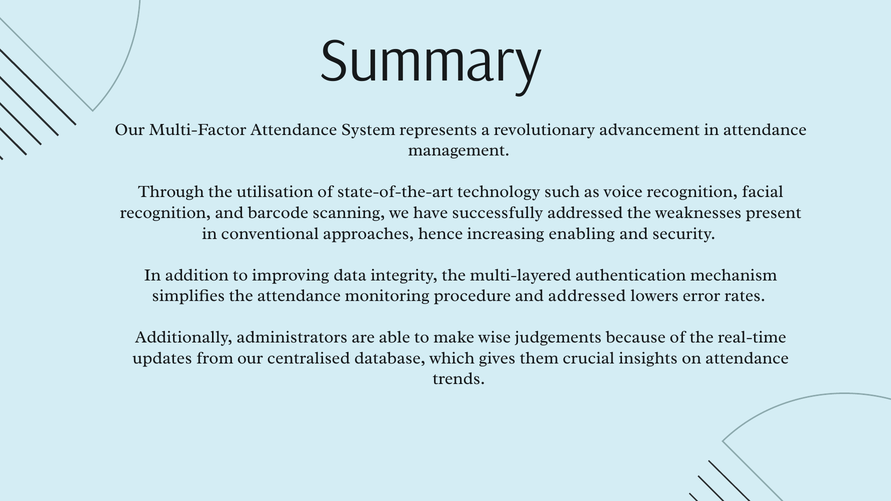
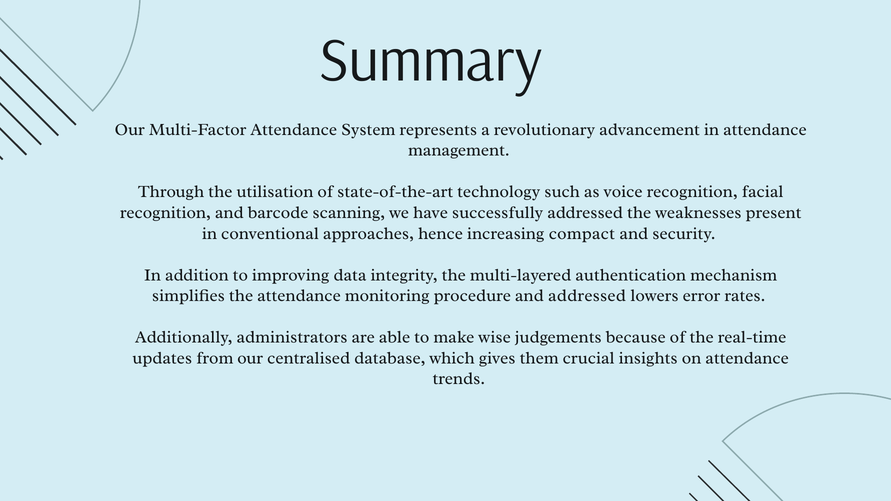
enabling: enabling -> compact (582, 233)
